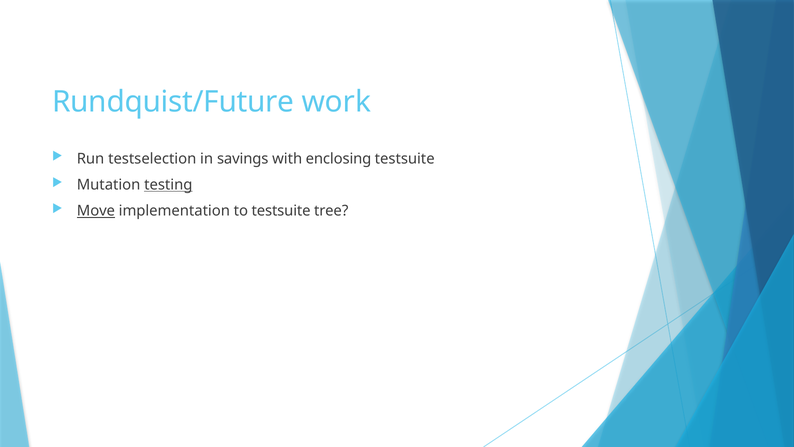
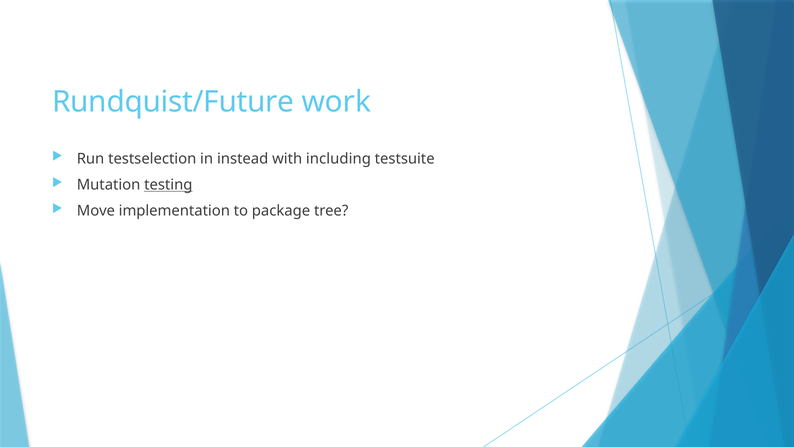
savings: savings -> instead (243, 159)
enclosing: enclosing -> including (338, 159)
Move underline: present -> none (96, 211)
to testsuite: testsuite -> package (281, 211)
